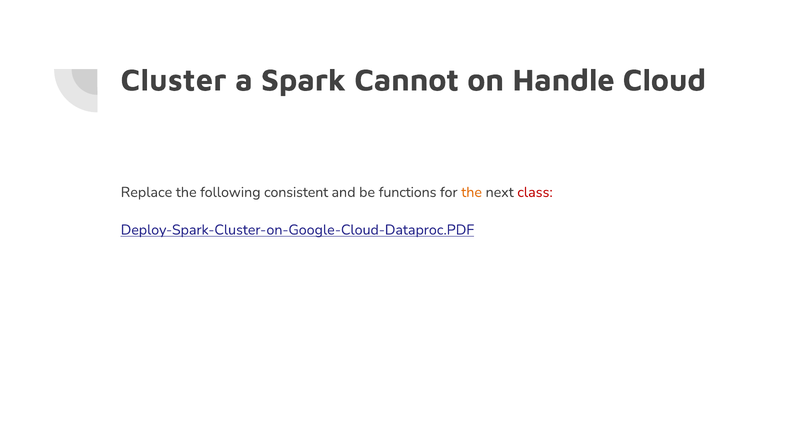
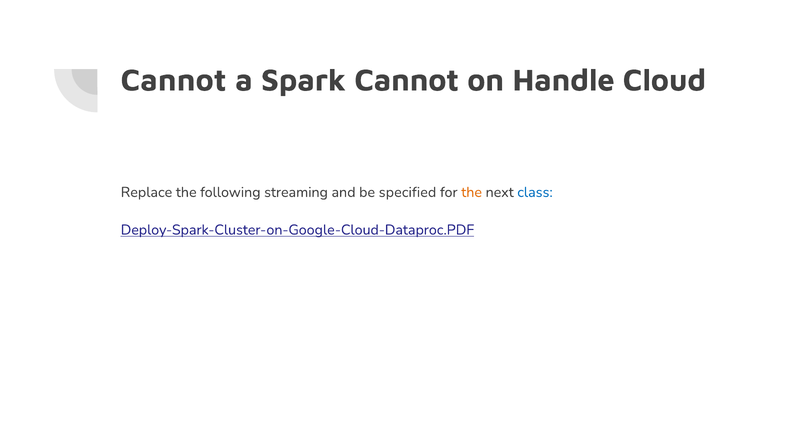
Cluster: Cluster -> Cannot (174, 80)
consistent: consistent -> streaming (296, 192)
functions: functions -> specified (407, 192)
class colour: red -> blue (535, 192)
